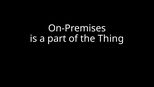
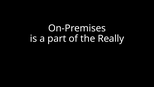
Thing: Thing -> Really (111, 38)
